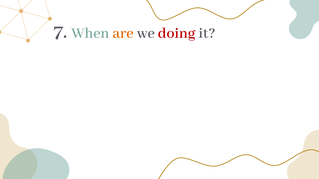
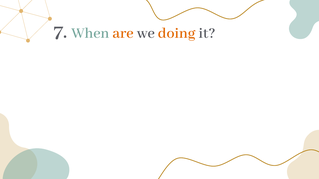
doing colour: red -> orange (177, 33)
